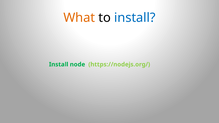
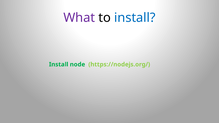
What colour: orange -> purple (79, 18)
